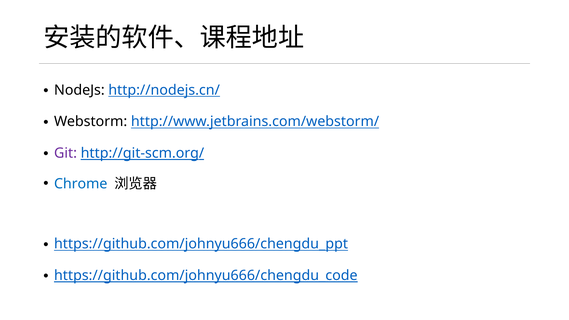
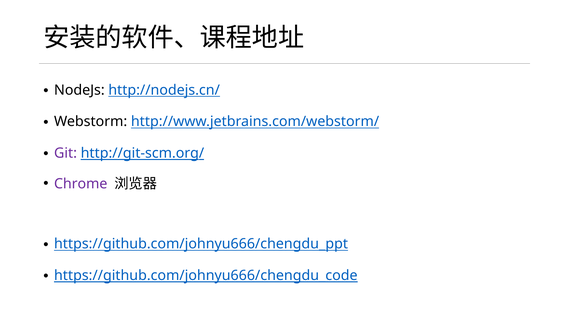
Chrome colour: blue -> purple (81, 184)
